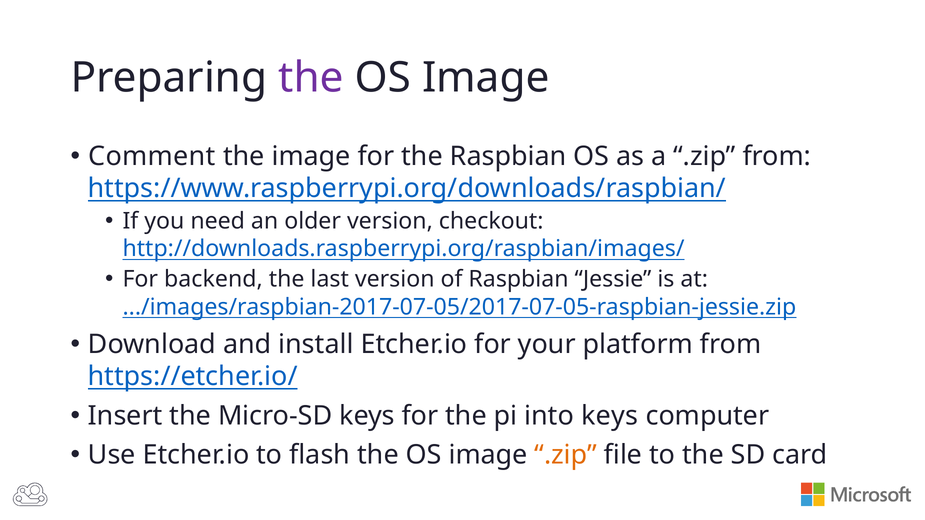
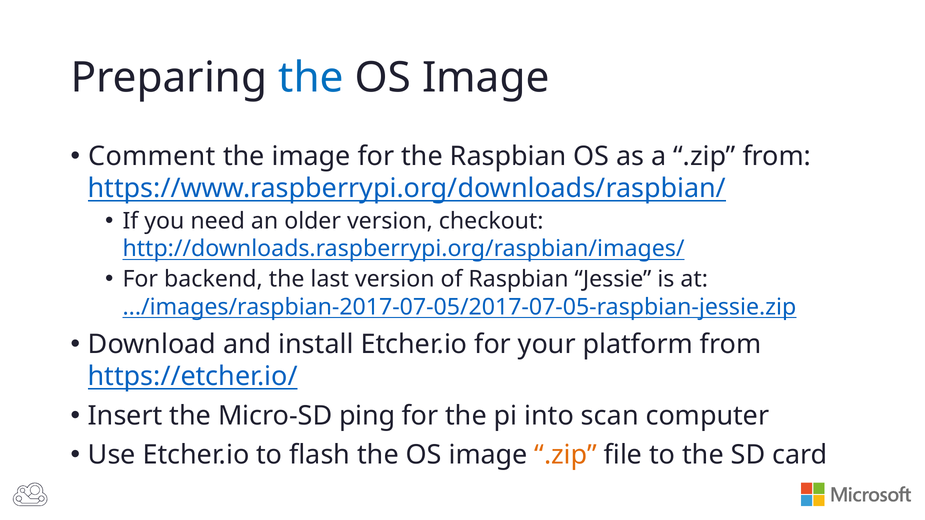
the colour: purple -> blue (311, 78)
Micro-SD keys: keys -> ping (367, 416)
into keys: keys -> scan (610, 416)
